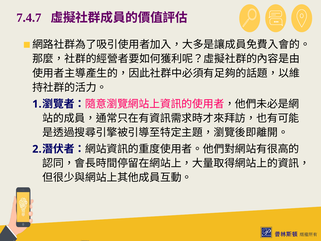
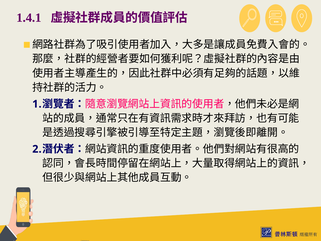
7.4.7: 7.4.7 -> 1.4.1 (29, 18)
